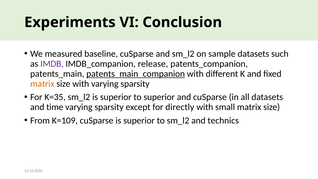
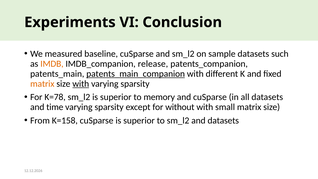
IMDB colour: purple -> orange (52, 64)
with underline: none -> present (81, 84)
K=35: K=35 -> K=78 (55, 97)
to superior: superior -> memory (159, 97)
directly: directly -> without (180, 107)
K=109: K=109 -> K=158 (65, 120)
and technics: technics -> datasets (223, 120)
